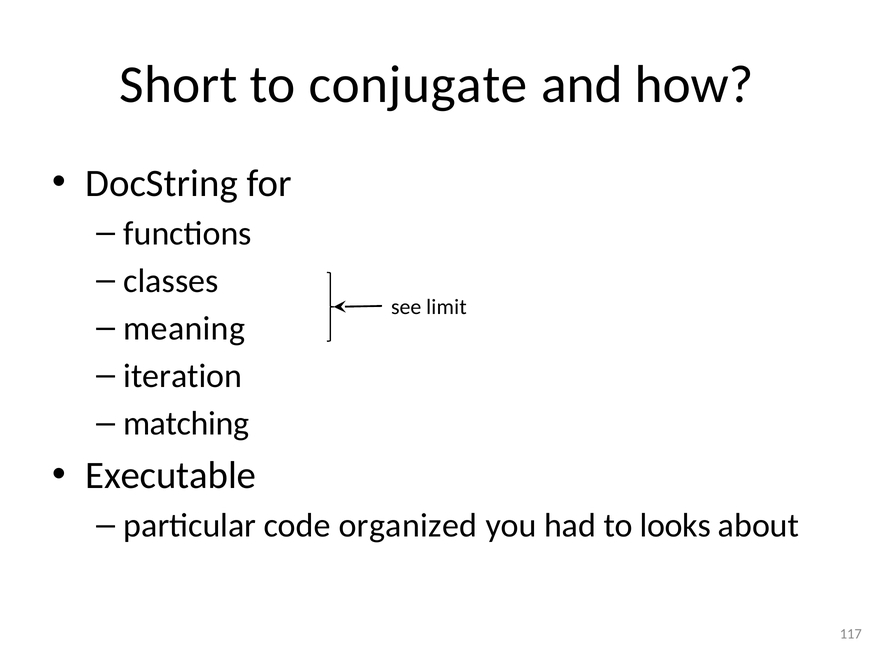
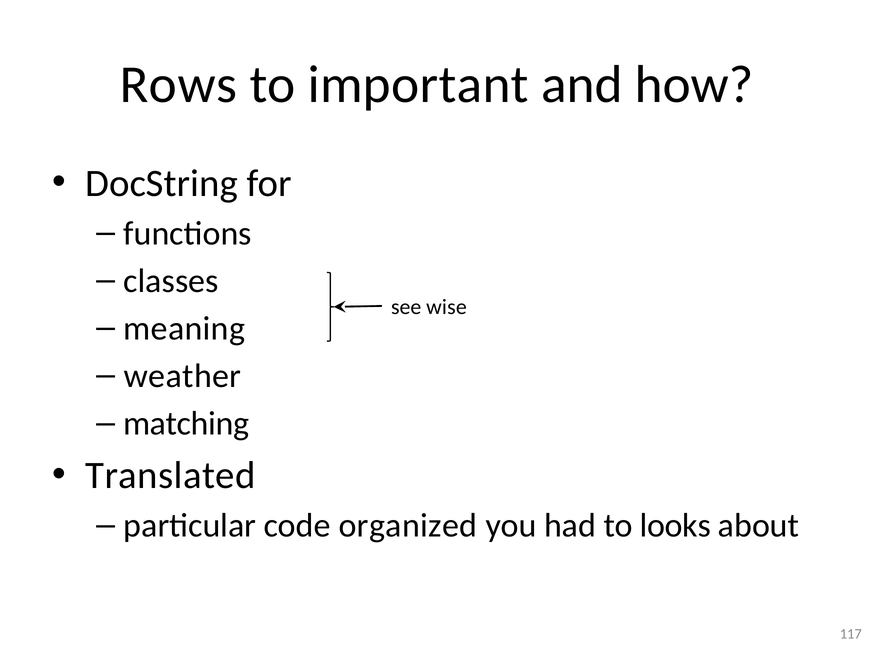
Short: Short -> Rows (178, 85)
conjugate: conjugate -> important (418, 85)
limit: limit -> wise (446, 307)
iteration: iteration -> weather (183, 376)
Executable: Executable -> Translated (170, 476)
